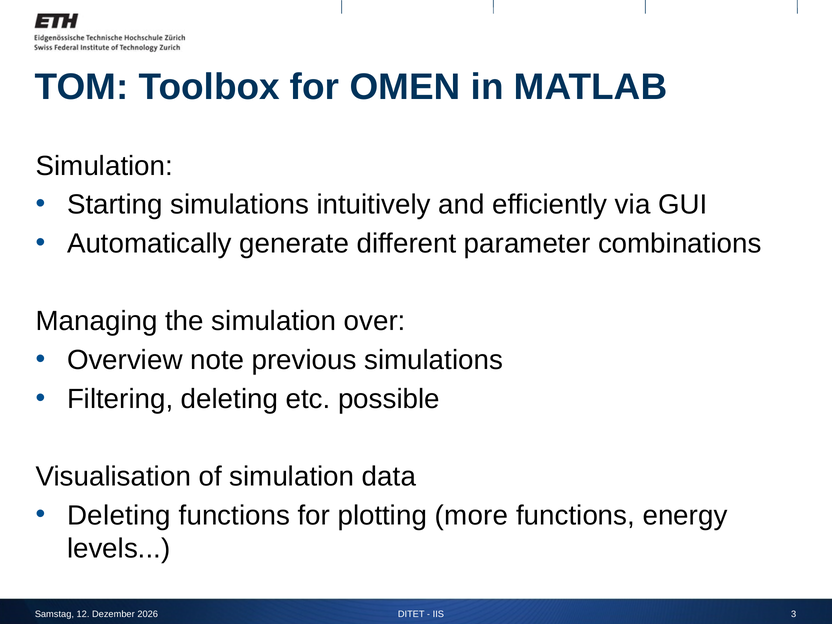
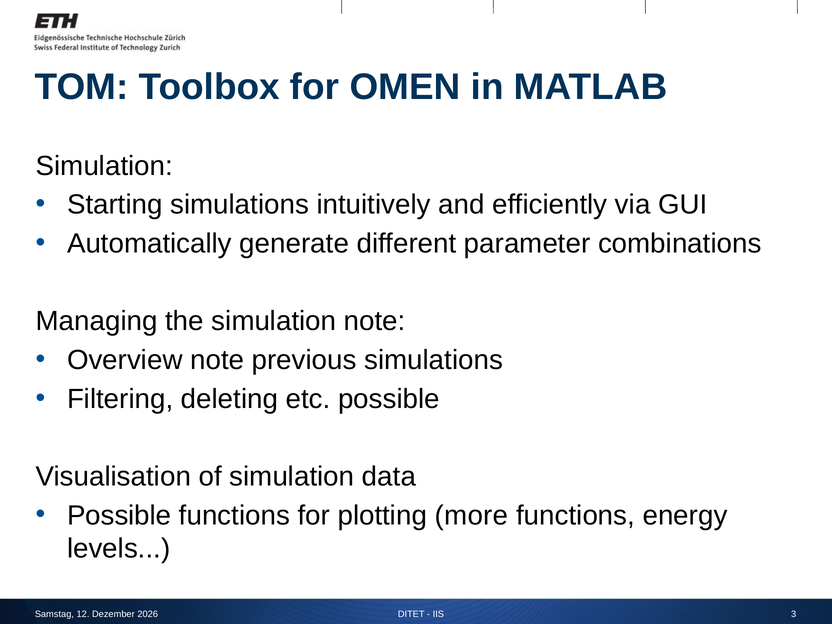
simulation over: over -> note (375, 321)
Deleting: Deleting -> Possible (119, 515)
